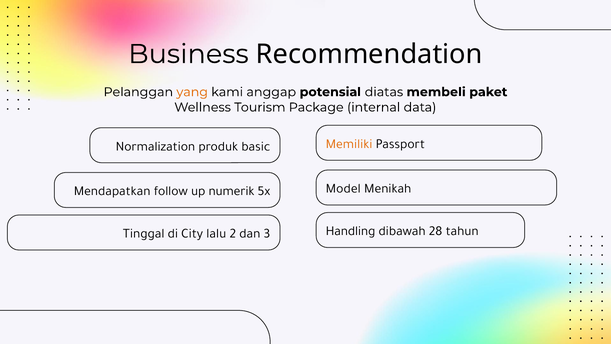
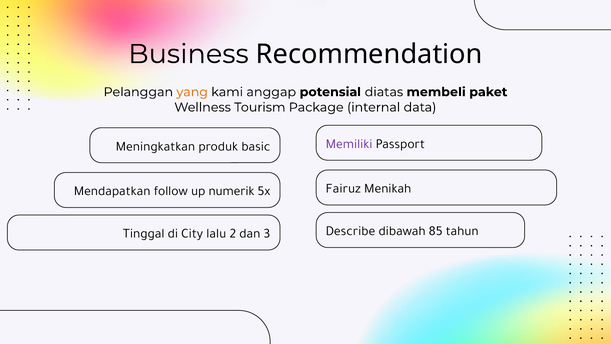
Memiliki colour: orange -> purple (349, 144)
Normalization: Normalization -> Meningkatkan (155, 146)
Model: Model -> Fairuz (343, 188)
Handling: Handling -> Describe (350, 231)
28: 28 -> 85 (436, 231)
